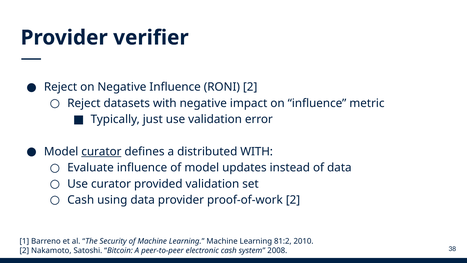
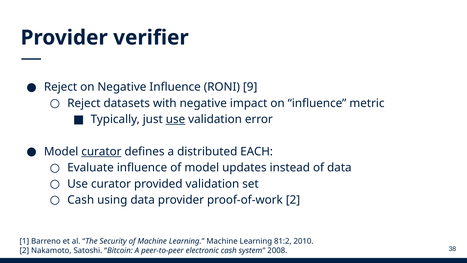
RONI 2: 2 -> 9 (250, 87)
use underline: none -> present (176, 119)
distributed WITH: WITH -> EACH (257, 151)
